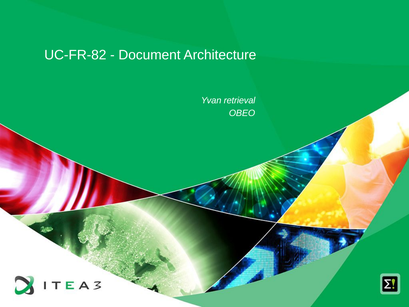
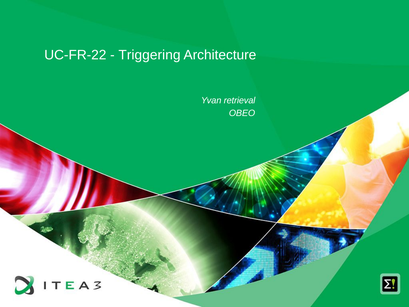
UC-FR-82: UC-FR-82 -> UC-FR-22 (75, 55)
Document: Document -> Triggering (149, 55)
